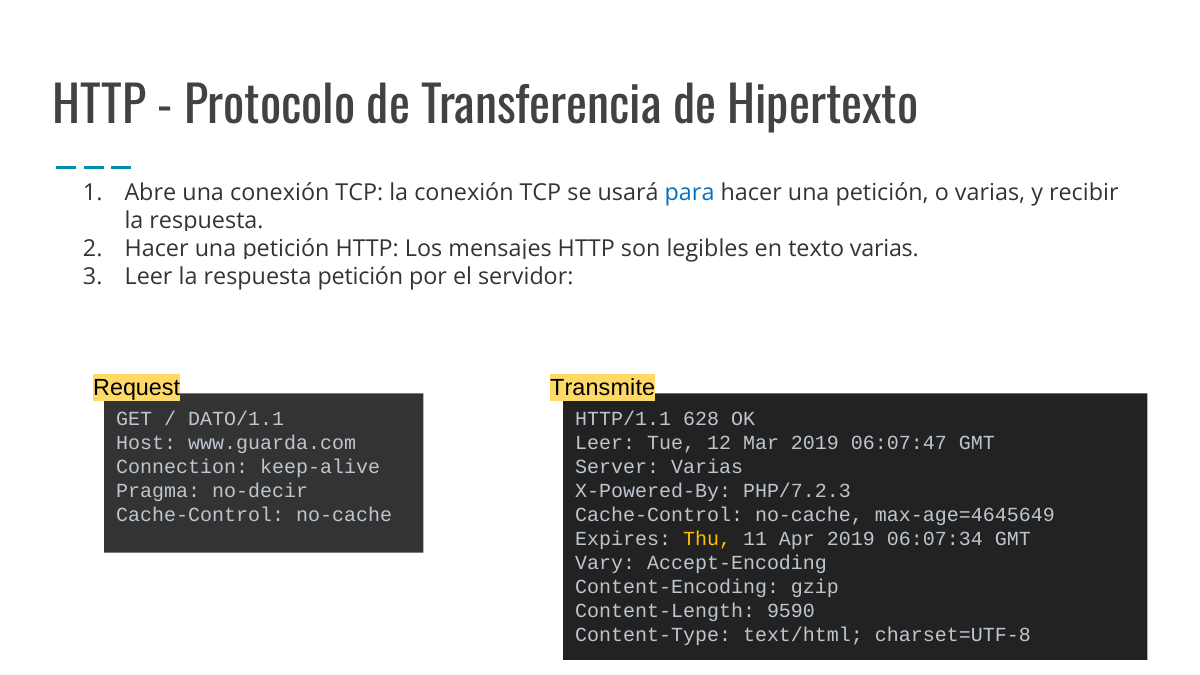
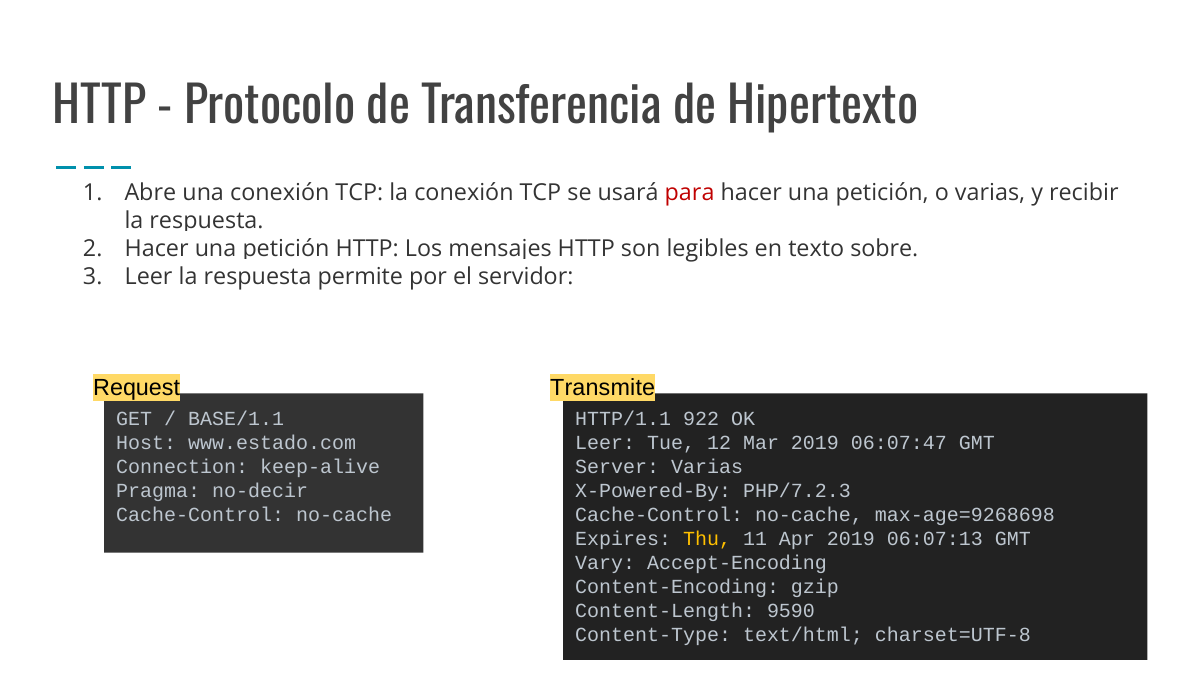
para colour: blue -> red (690, 192)
texto varias: varias -> sobre (884, 248)
respuesta petición: petición -> permite (360, 276)
DATO/1.1: DATO/1.1 -> BASE/1.1 (236, 419)
628: 628 -> 922 (701, 419)
www.guarda.com: www.guarda.com -> www.estado.com (272, 443)
max-age=4645649: max-age=4645649 -> max-age=9268698 (965, 515)
06:07:34: 06:07:34 -> 06:07:13 (935, 539)
